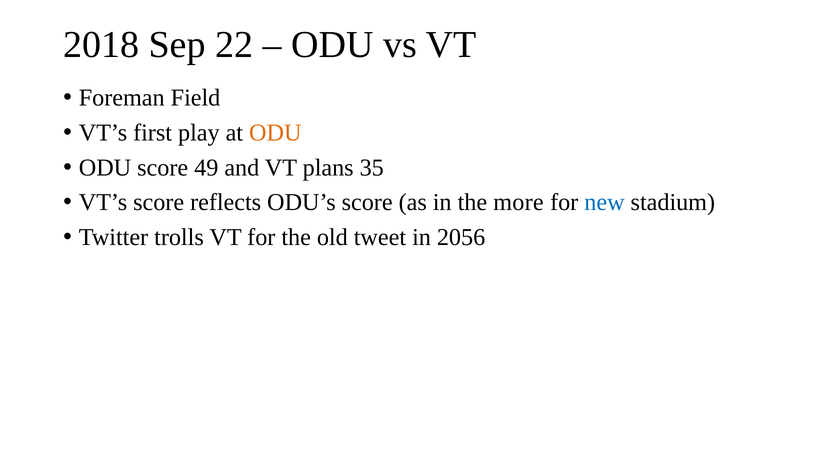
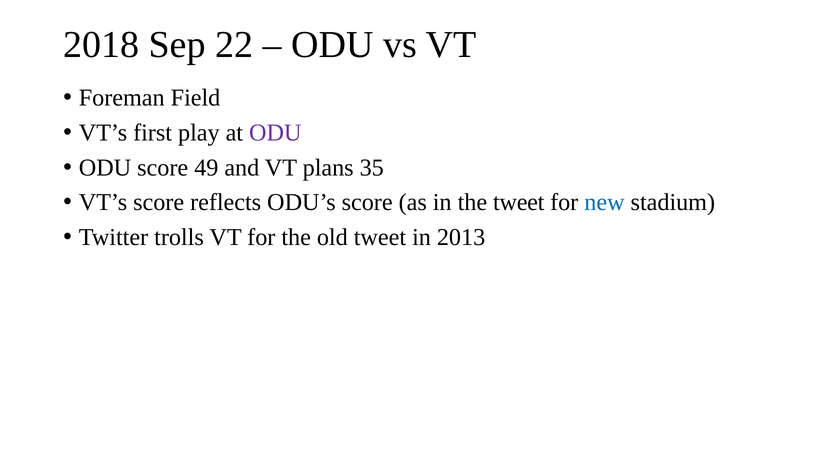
ODU colour: orange -> purple (275, 133)
the more: more -> tweet (519, 202)
2056: 2056 -> 2013 (461, 237)
